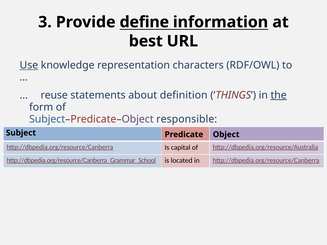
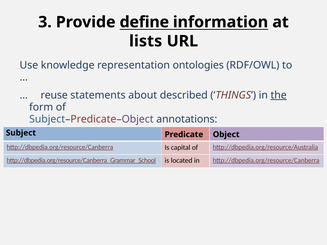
best: best -> lists (146, 41)
Use underline: present -> none (29, 65)
characters: characters -> ontologies (198, 65)
definition: definition -> described (184, 95)
responsible: responsible -> annotations (187, 119)
